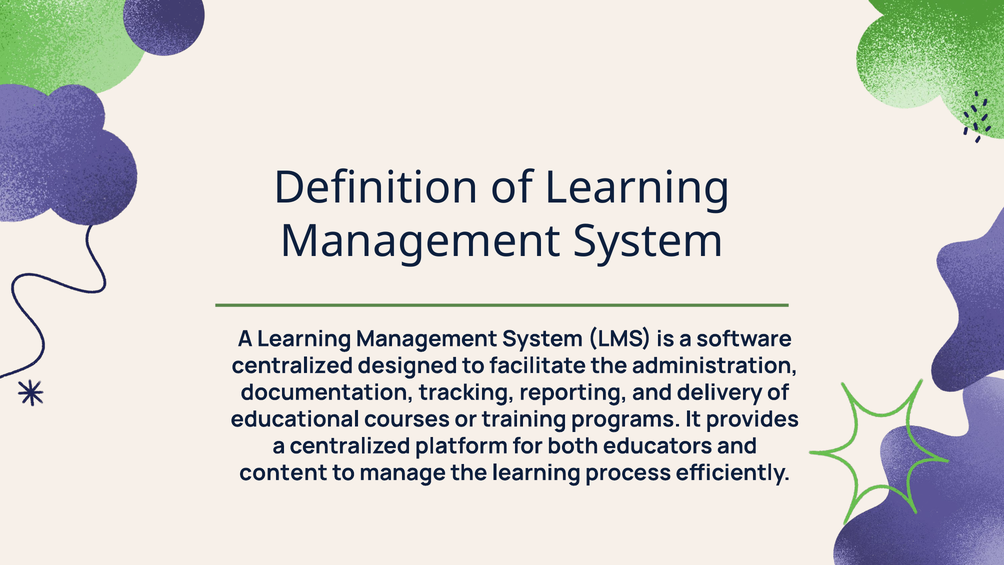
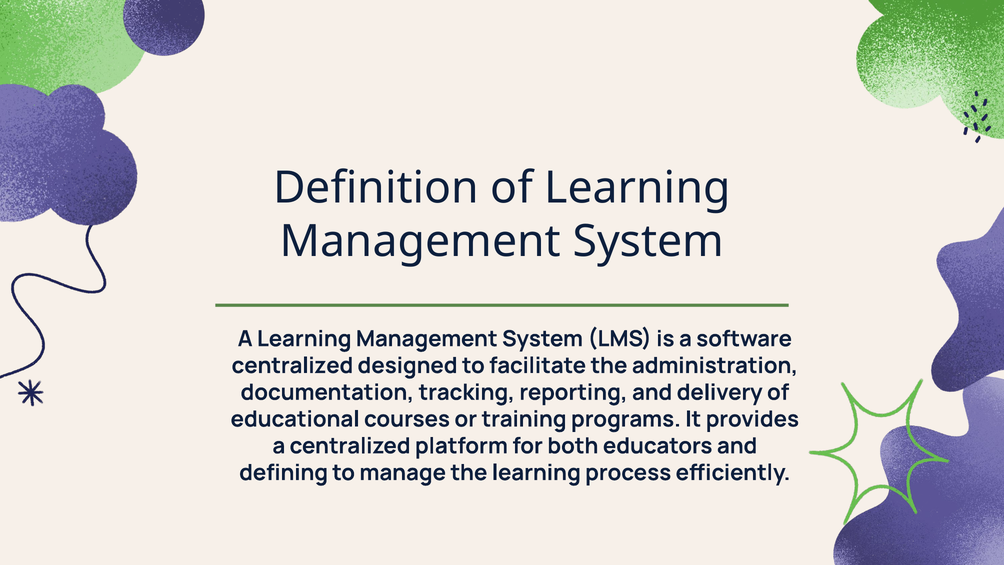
content: content -> defining (284, 473)
